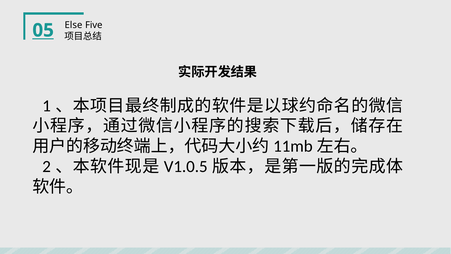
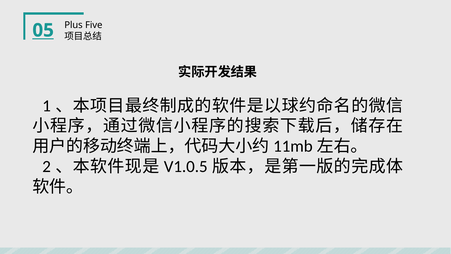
Else: Else -> Plus (74, 25)
